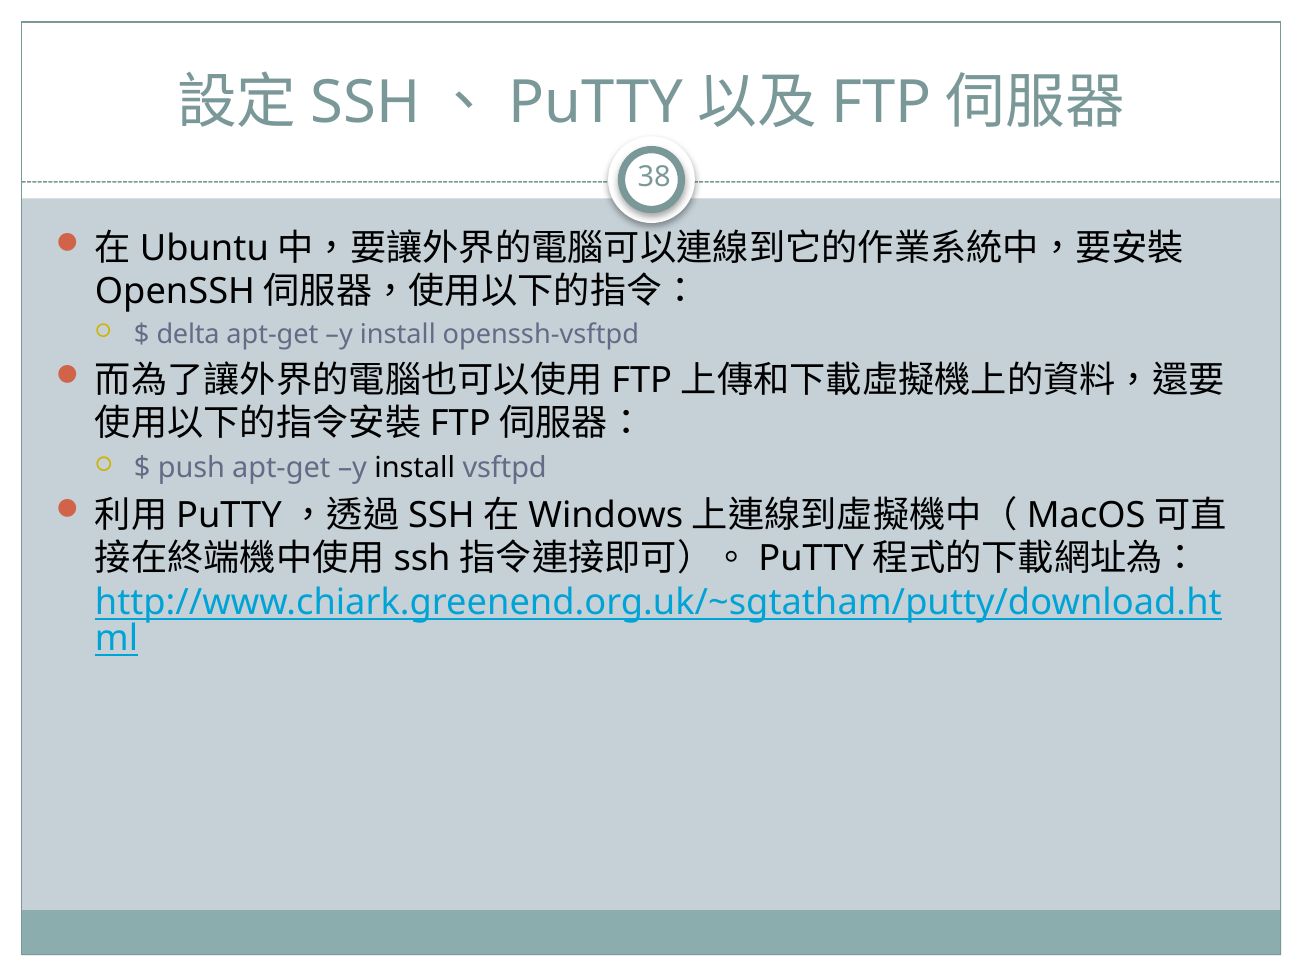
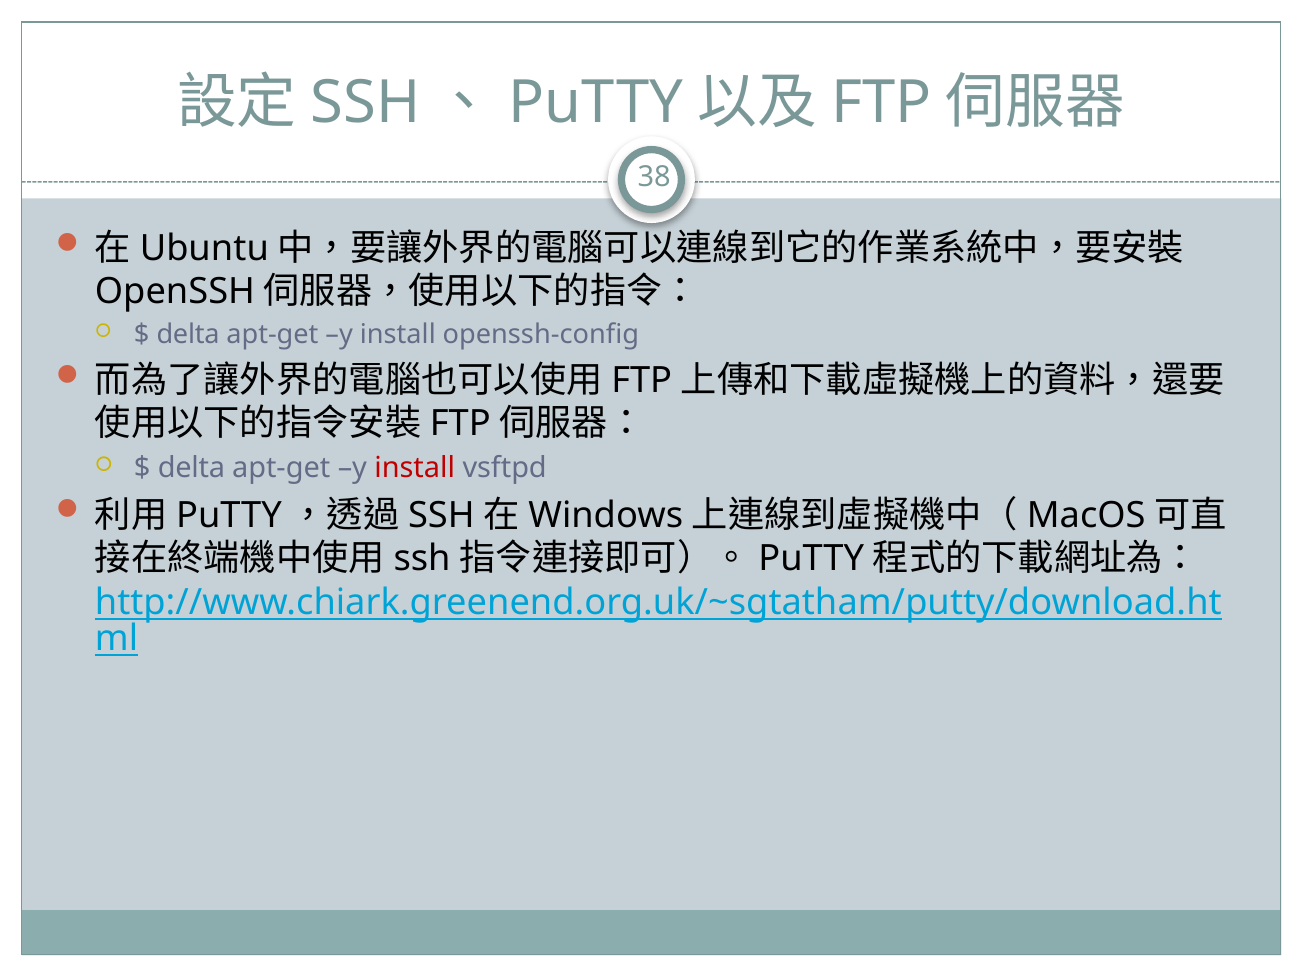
openssh-vsftpd: openssh-vsftpd -> openssh-config (541, 335)
push: push -> delta (191, 468)
install colour: black -> red (415, 468)
